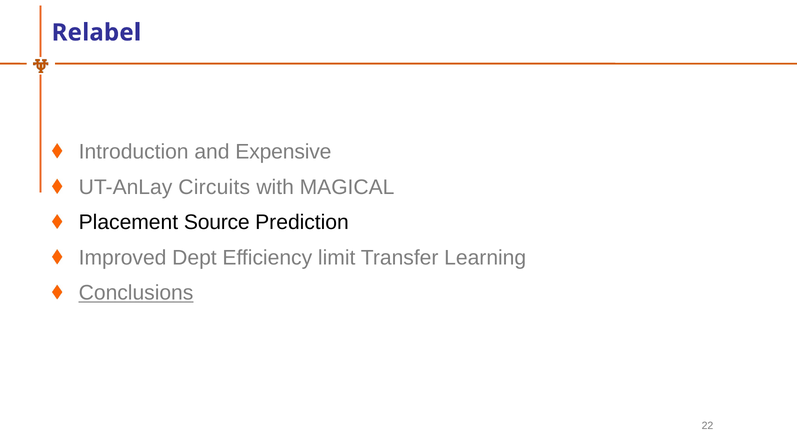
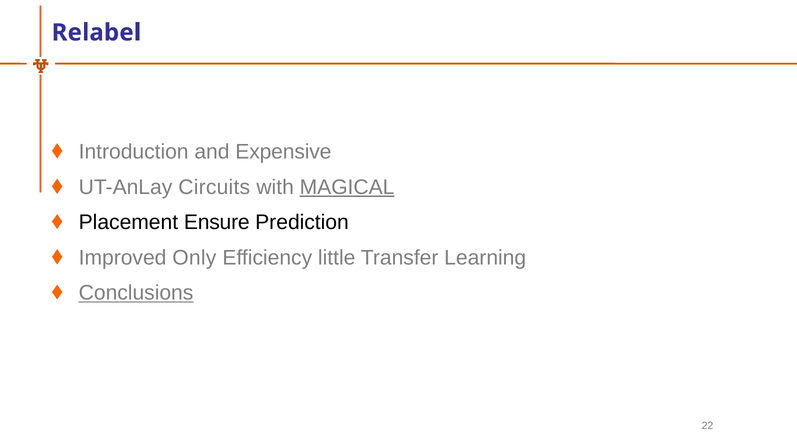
MAGICAL underline: none -> present (347, 187)
Source: Source -> Ensure (217, 223)
Dept: Dept -> Only (194, 258)
limit: limit -> little (337, 258)
